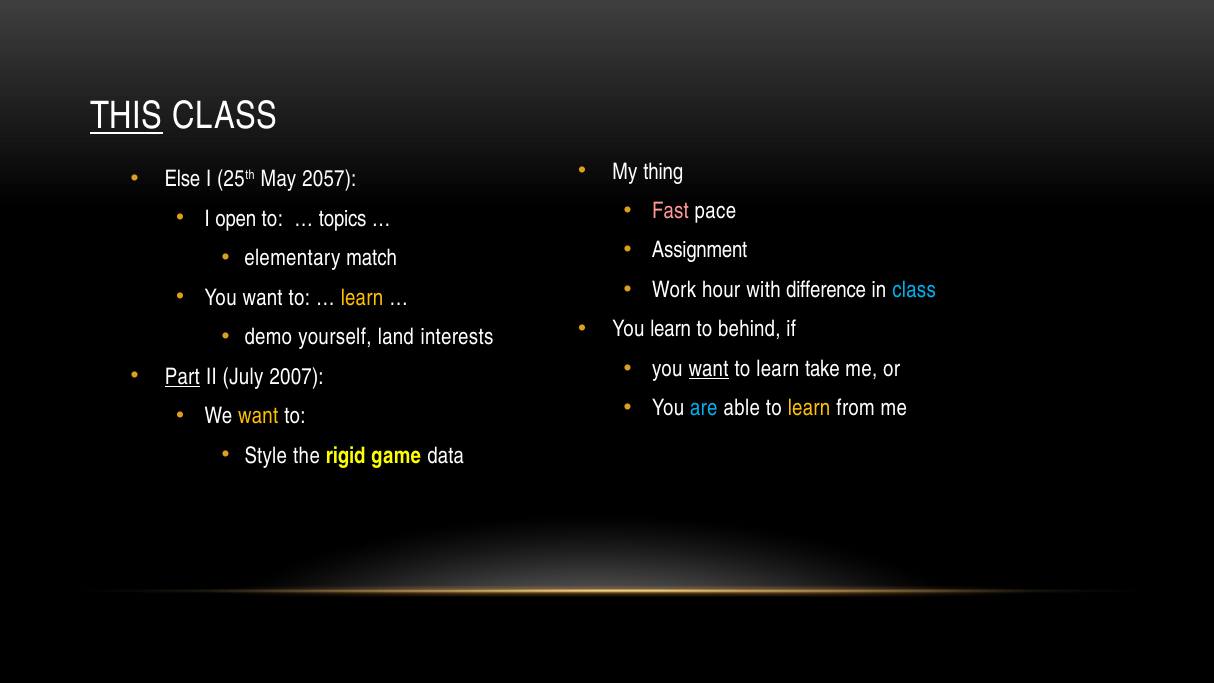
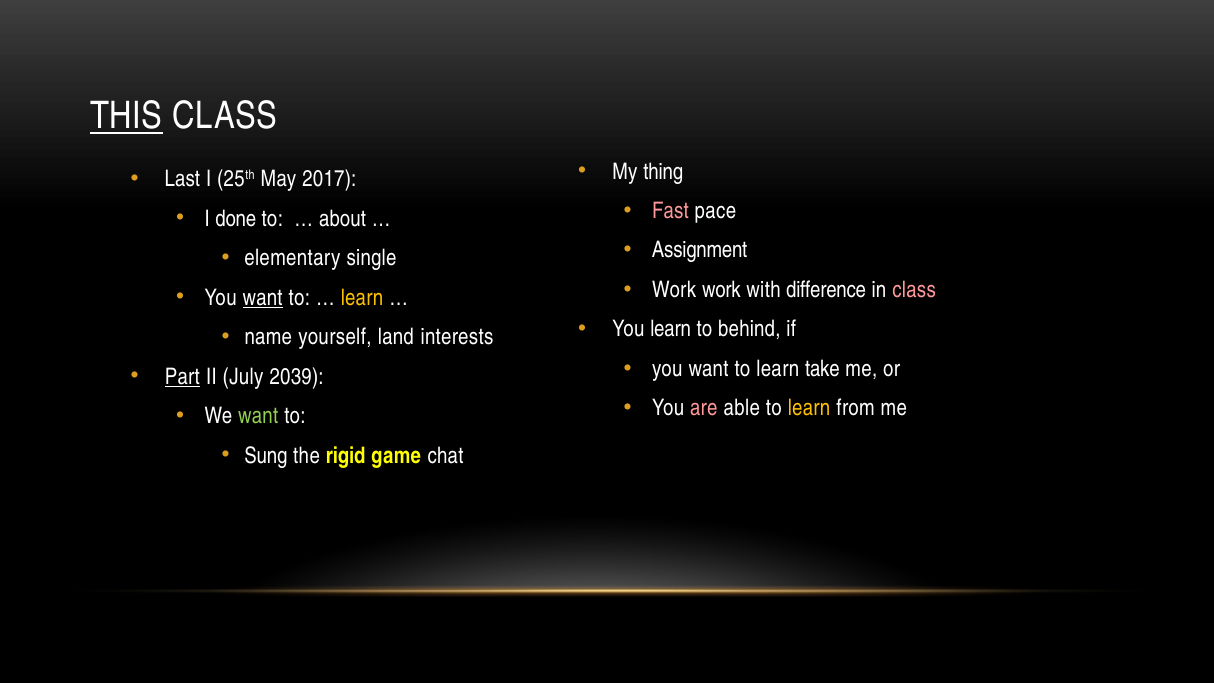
Else: Else -> Last (182, 179)
2057: 2057 -> 2017 (329, 179)
open: open -> done (236, 219)
topics: topics -> about (343, 219)
match: match -> single (372, 258)
Work hour: hour -> work (721, 290)
class colour: light blue -> pink (914, 290)
want underline: none -> present (263, 298)
demo: demo -> name (268, 337)
want underline: present -> none (709, 369)
2007: 2007 -> 2039 (297, 376)
are colour: light blue -> pink (704, 408)
want colour: yellow -> light green (258, 416)
Style: Style -> Sung (266, 455)
data: data -> chat (446, 455)
